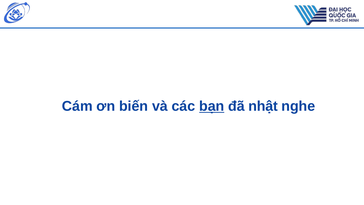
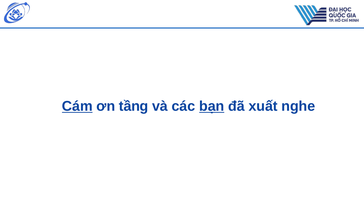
Cám underline: none -> present (77, 106)
biến: biến -> tầng (134, 106)
nhật: nhật -> xuất (263, 106)
